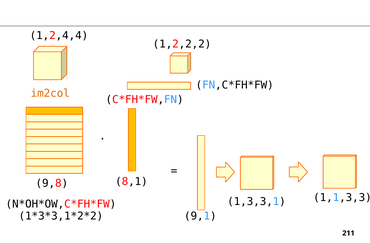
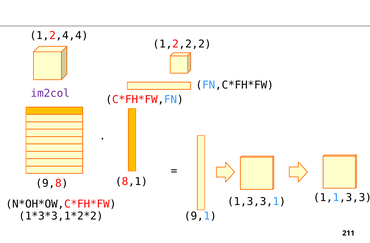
im2col colour: orange -> purple (50, 93)
